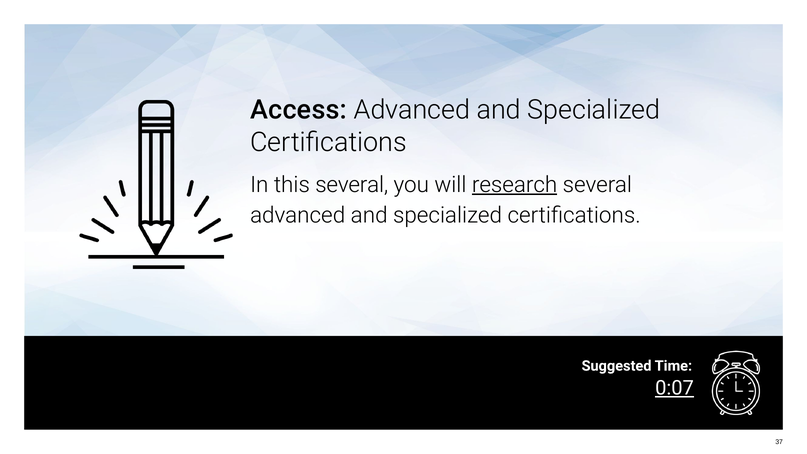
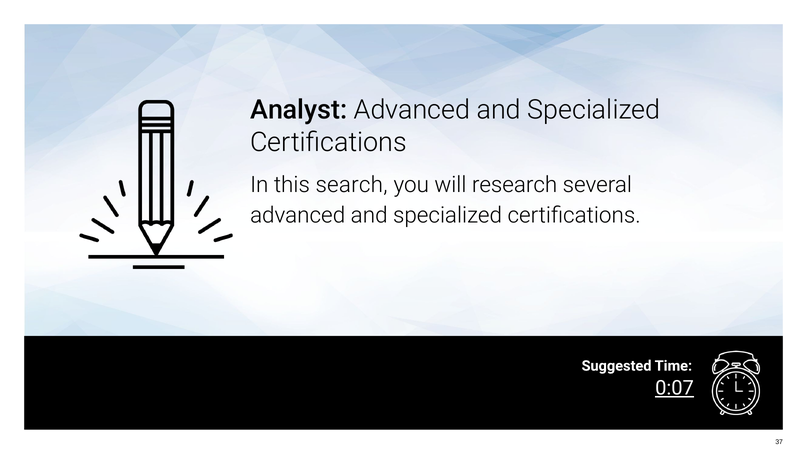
Access: Access -> Analyst (299, 110)
this several: several -> search (352, 185)
research underline: present -> none (515, 185)
